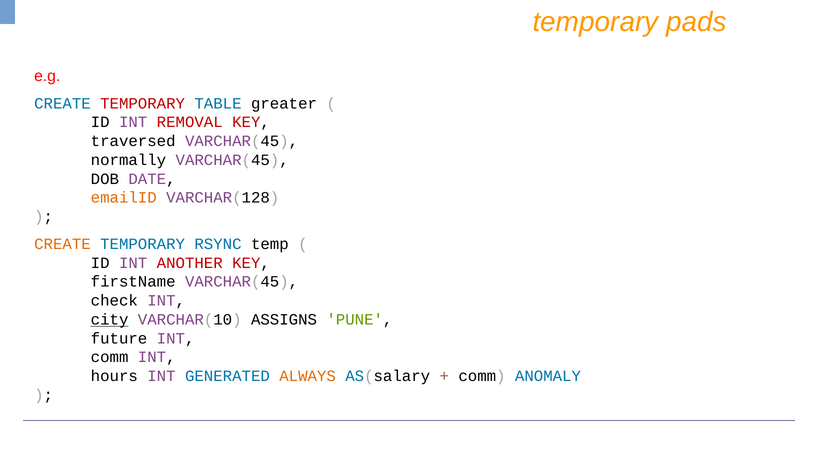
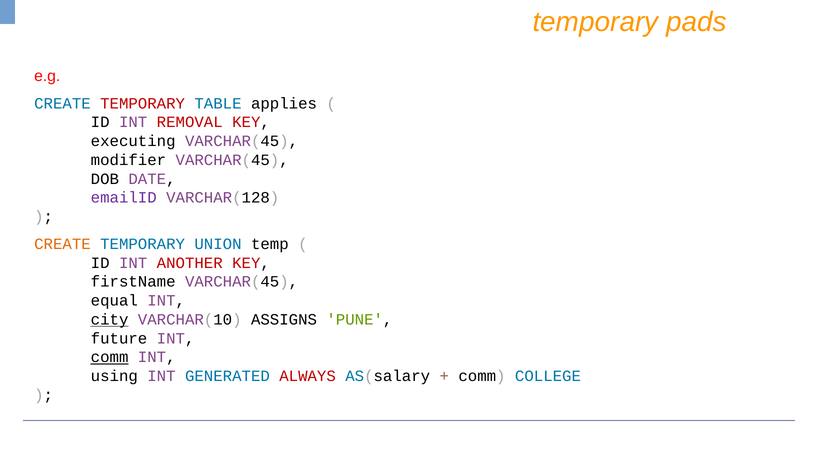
greater: greater -> applies (284, 103)
traversed: traversed -> executing (133, 141)
normally: normally -> modifier (128, 160)
emailID colour: orange -> purple (124, 198)
RSYNC: RSYNC -> UNION (218, 244)
check: check -> equal (114, 300)
comm underline: none -> present (110, 357)
hours: hours -> using (114, 376)
ALWAYS colour: orange -> red (308, 376)
ANOMALY: ANOMALY -> COLLEGE (548, 376)
